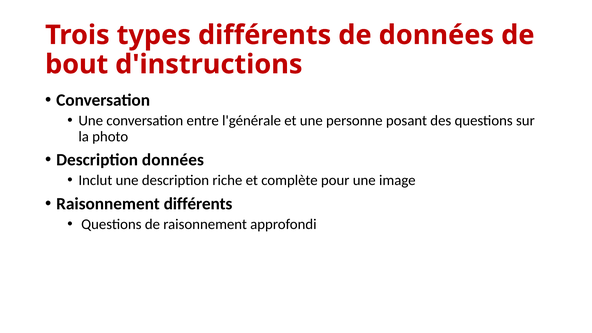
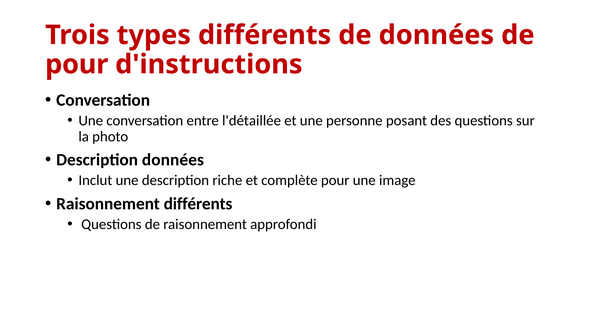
bout: bout -> pour (77, 64)
l'générale: l'générale -> l'détaillée (252, 120)
